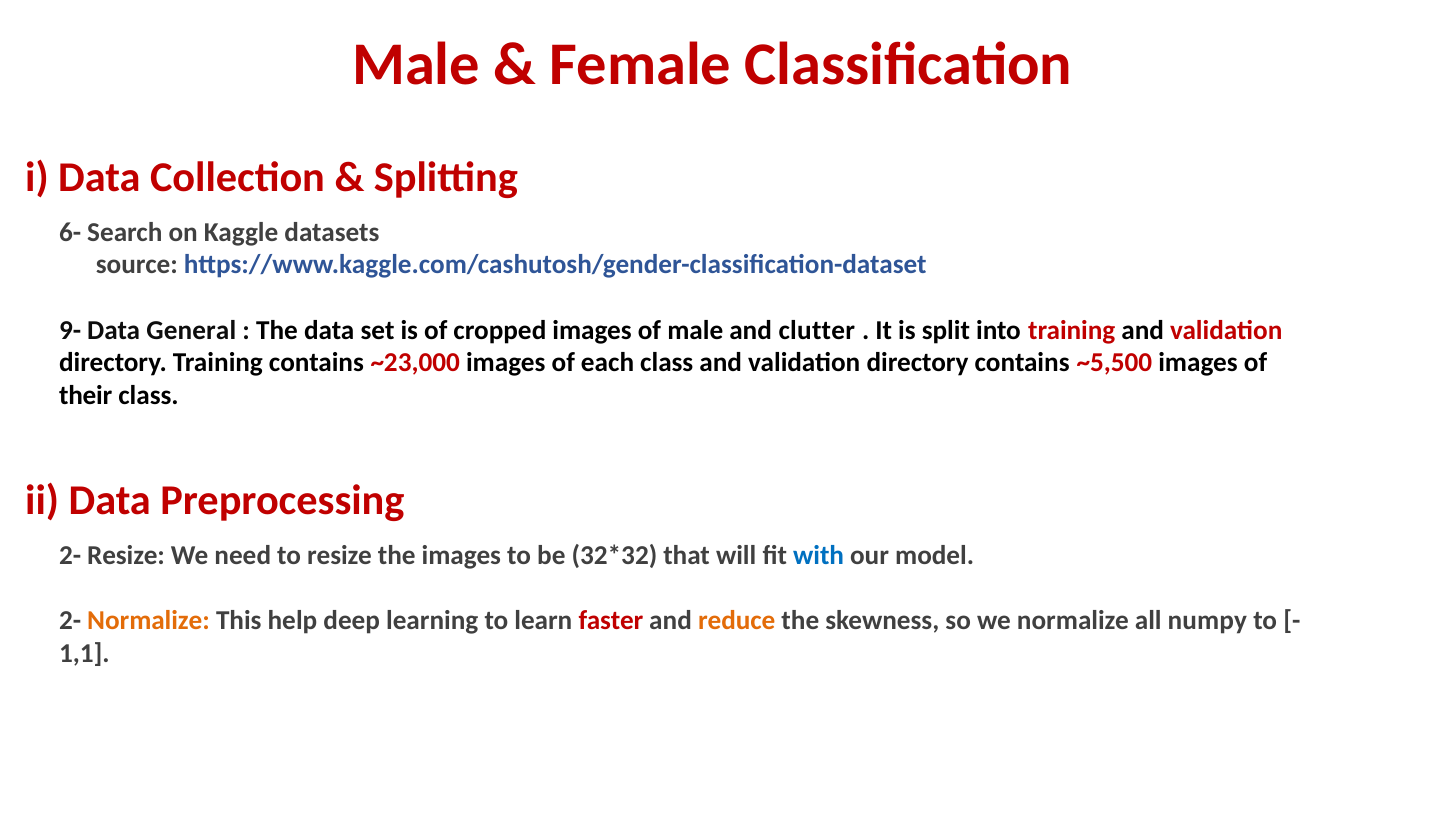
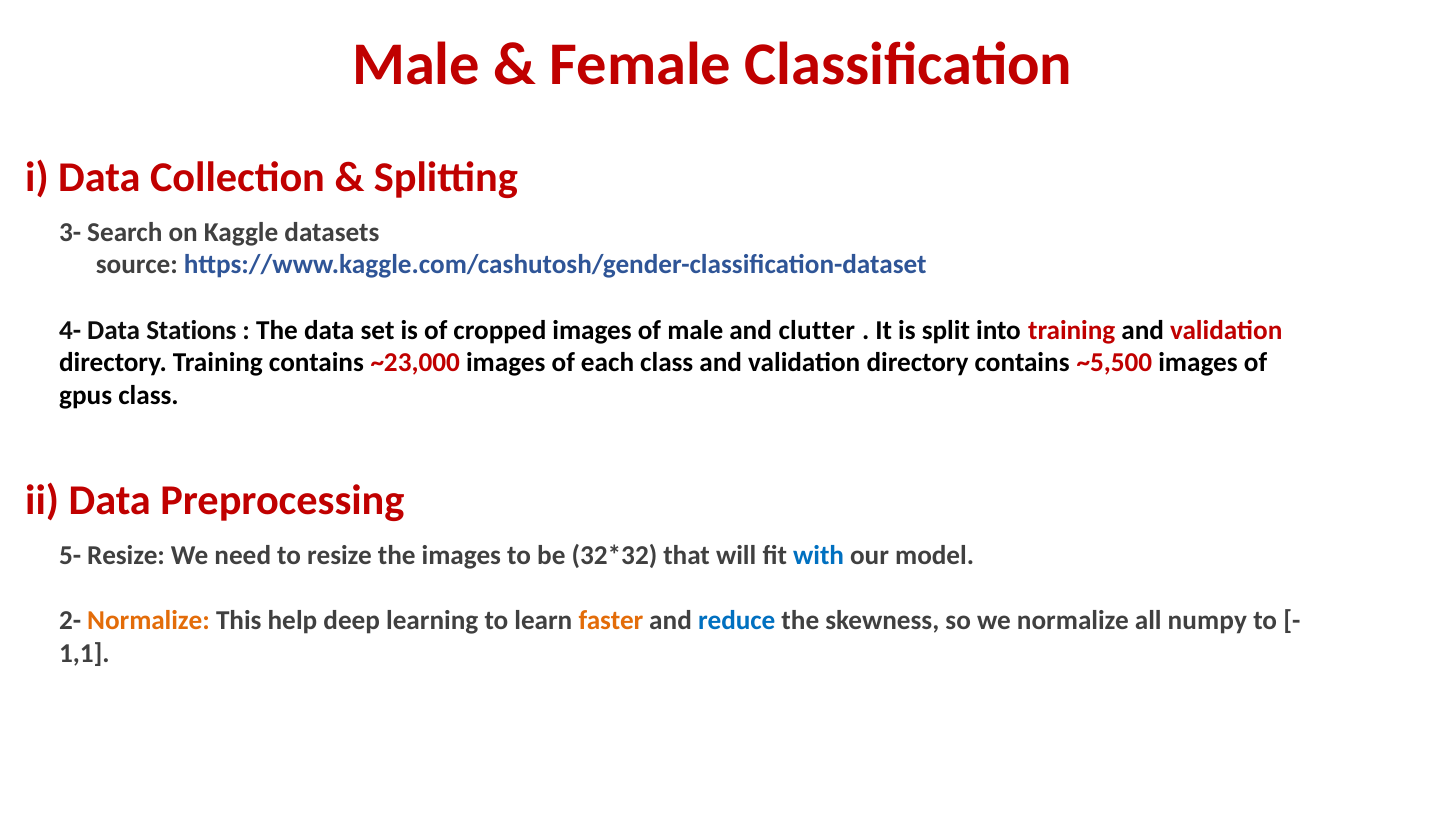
6-: 6- -> 3- (70, 232)
9-: 9- -> 4- (70, 330)
General: General -> Stations (191, 330)
their: their -> gpus (86, 395)
2-: 2- -> 5- (70, 555)
faster colour: red -> orange (611, 621)
reduce colour: orange -> blue (737, 621)
